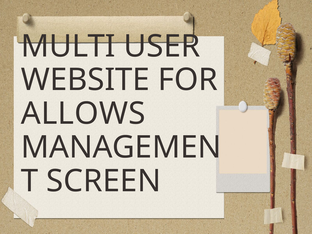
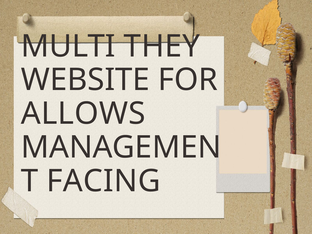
USER: USER -> THEY (162, 46)
SCREEN: SCREEN -> FACING (103, 181)
